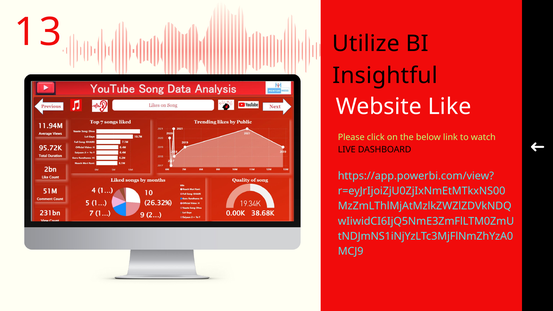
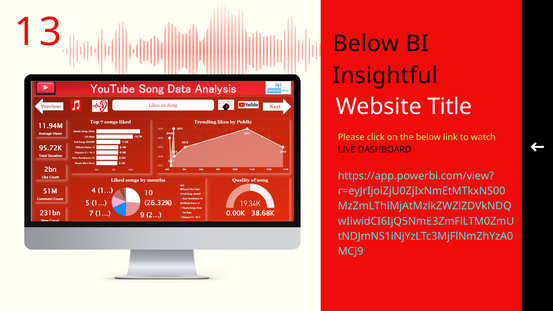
13 Utilize: Utilize -> Below (366, 43)
Like: Like -> Title (450, 106)
